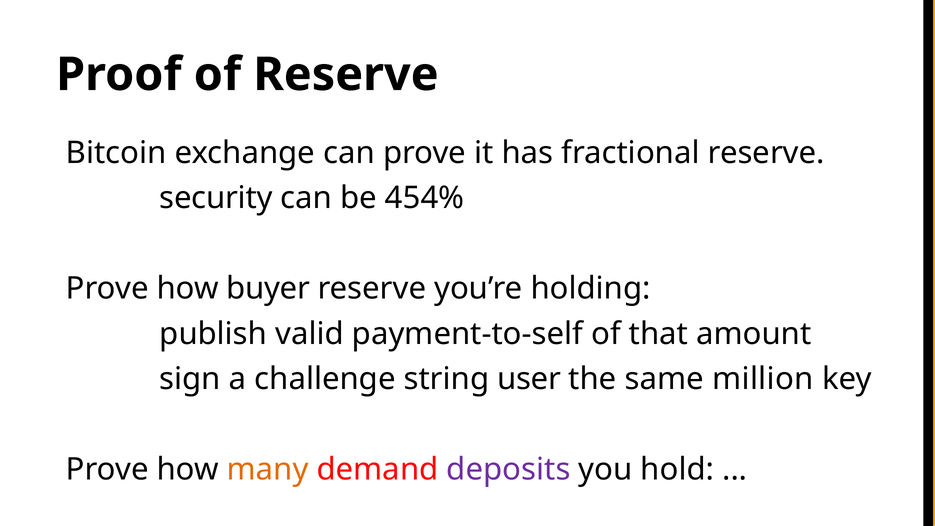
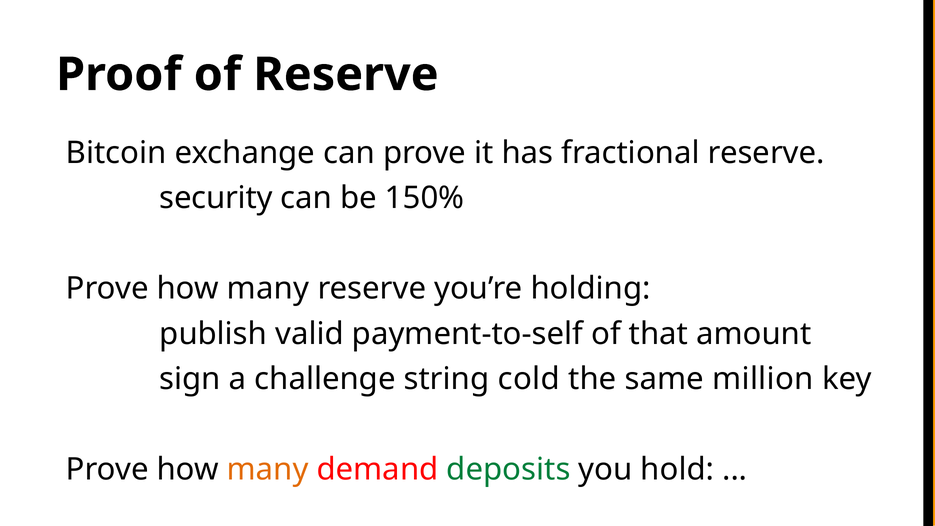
454%: 454% -> 150% (425, 198)
buyer: buyer -> many (268, 289)
user: user -> cold (529, 379)
deposits colour: purple -> green (508, 469)
